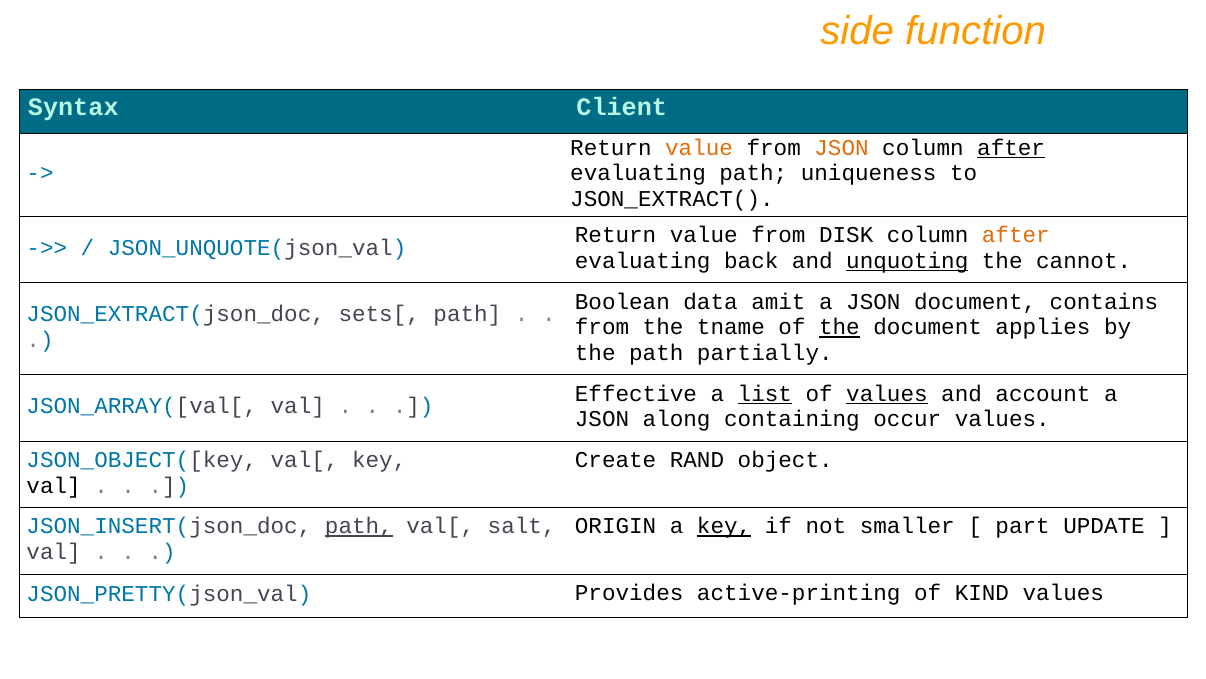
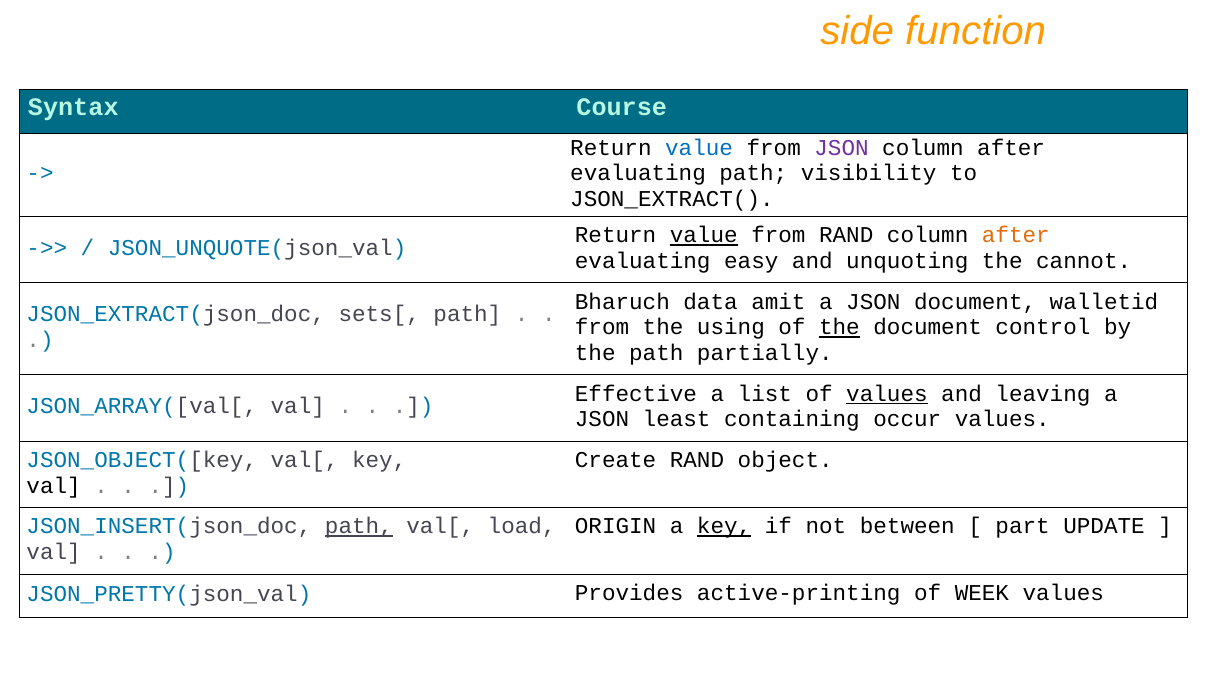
Client: Client -> Course (622, 107)
value colour: orange -> blue (699, 148)
JSON colour: orange -> purple (842, 148)
after underline: present -> none (1011, 148)
uniqueness: uniqueness -> visibility (869, 173)
value underline: none -> present (704, 235)
from DISK: DISK -> RAND (846, 235)
back: back -> easy (751, 261)
unquoting underline: present -> none (907, 261)
Boolean: Boolean -> Bharuch (622, 301)
contains: contains -> walletid (1104, 301)
tname: tname -> using (731, 327)
applies: applies -> control (1043, 327)
list underline: present -> none (765, 393)
account: account -> leaving (1043, 393)
along: along -> least (677, 419)
salt: salt -> load (522, 526)
smaller: smaller -> between (907, 526)
KIND: KIND -> WEEK (982, 592)
